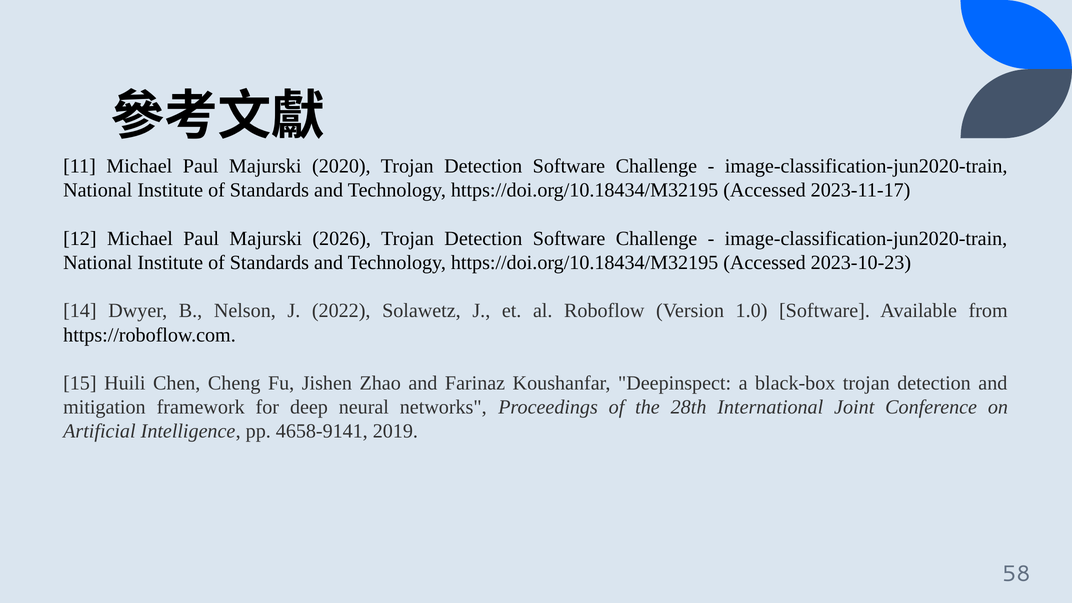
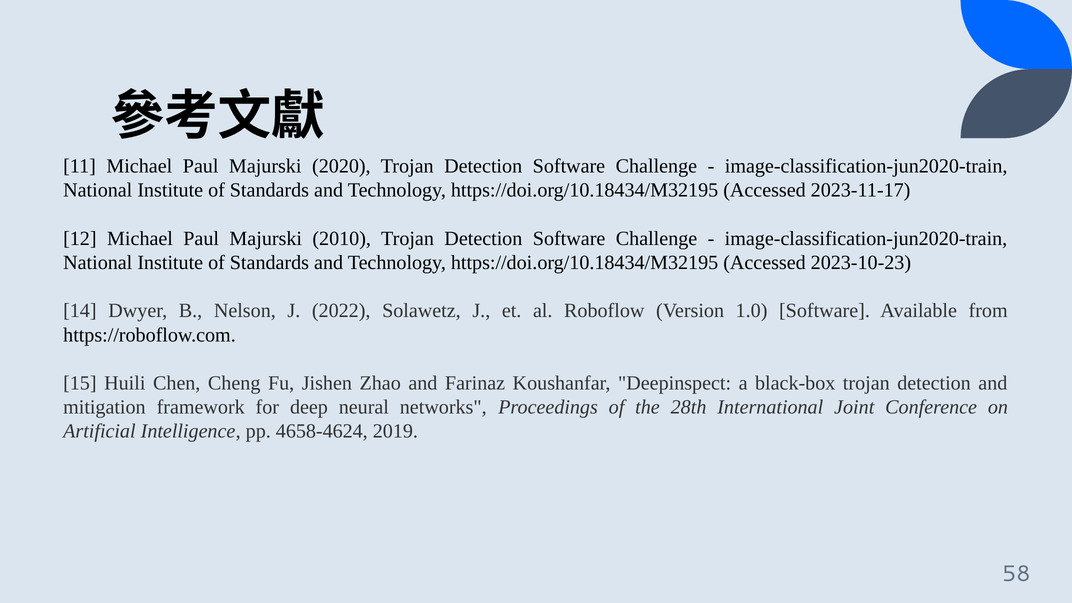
2026: 2026 -> 2010 (342, 238)
4658-9141: 4658-9141 -> 4658-4624 (322, 431)
